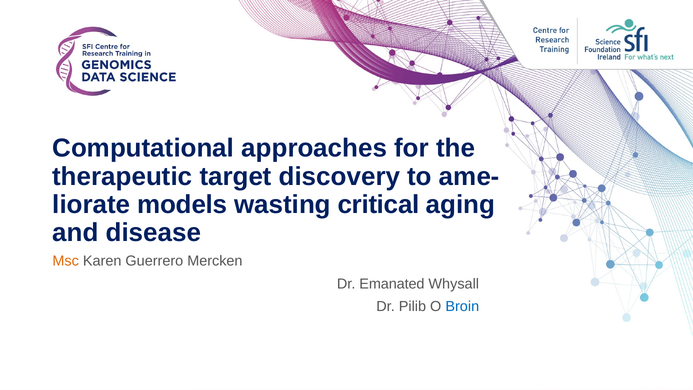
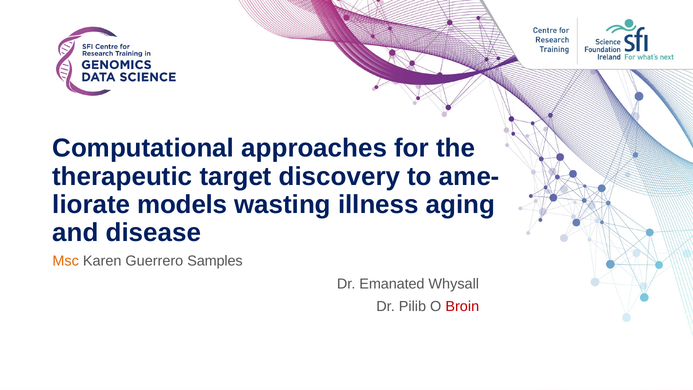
critical: critical -> illness (378, 204)
Mercken: Mercken -> Samples (215, 261)
Broin colour: blue -> red (462, 306)
